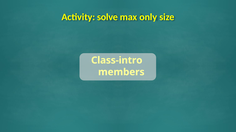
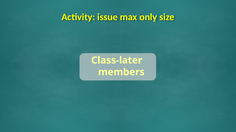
solve: solve -> issue (107, 17)
Class-intro: Class-intro -> Class-later (117, 61)
